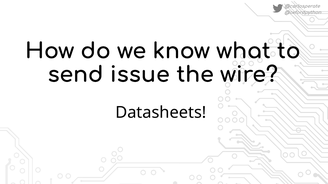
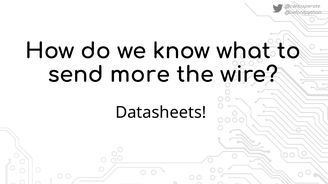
issue: issue -> more (140, 75)
